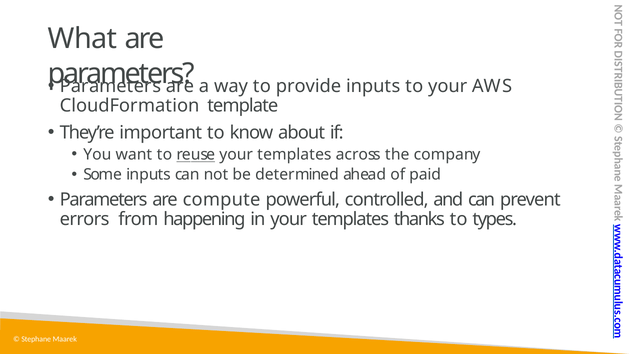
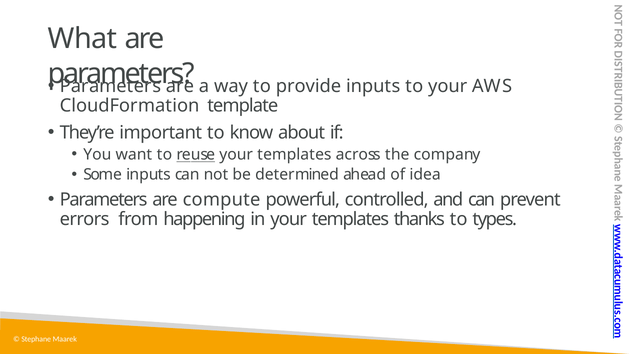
paid: paid -> idea (425, 175)
